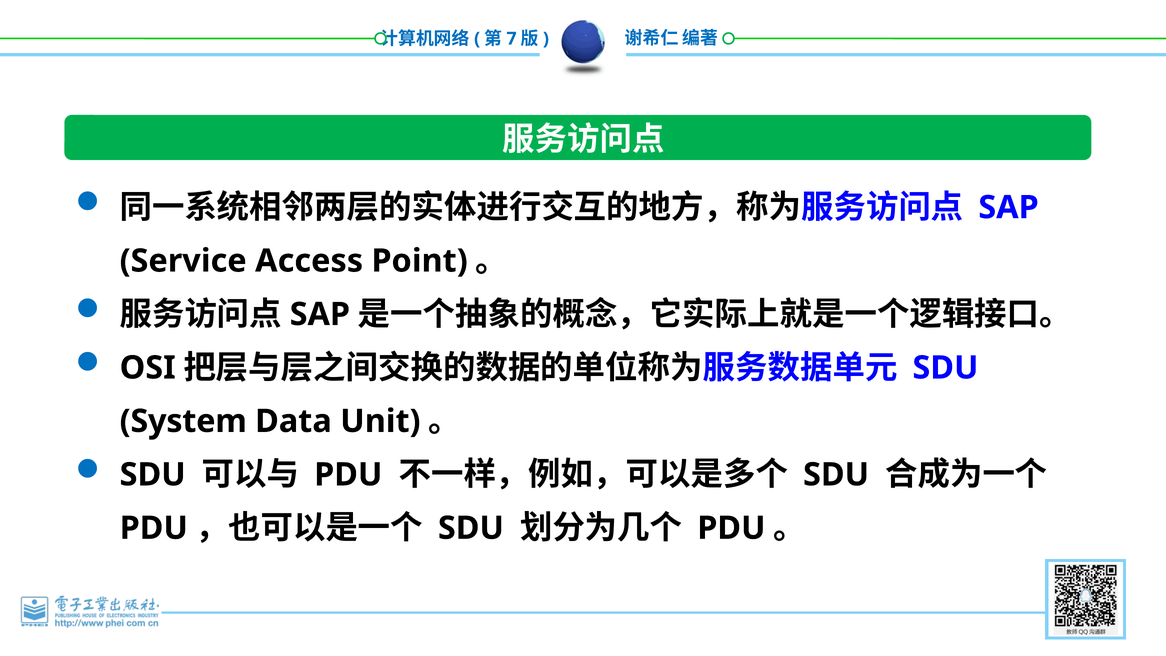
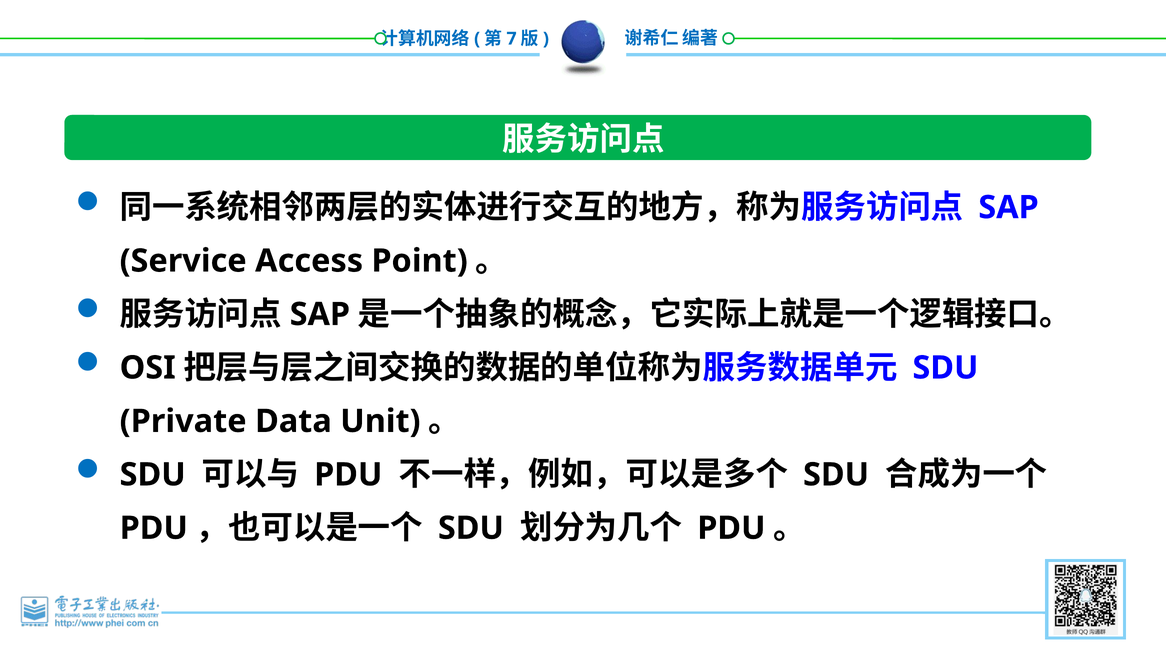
System: System -> Private (183, 421)
